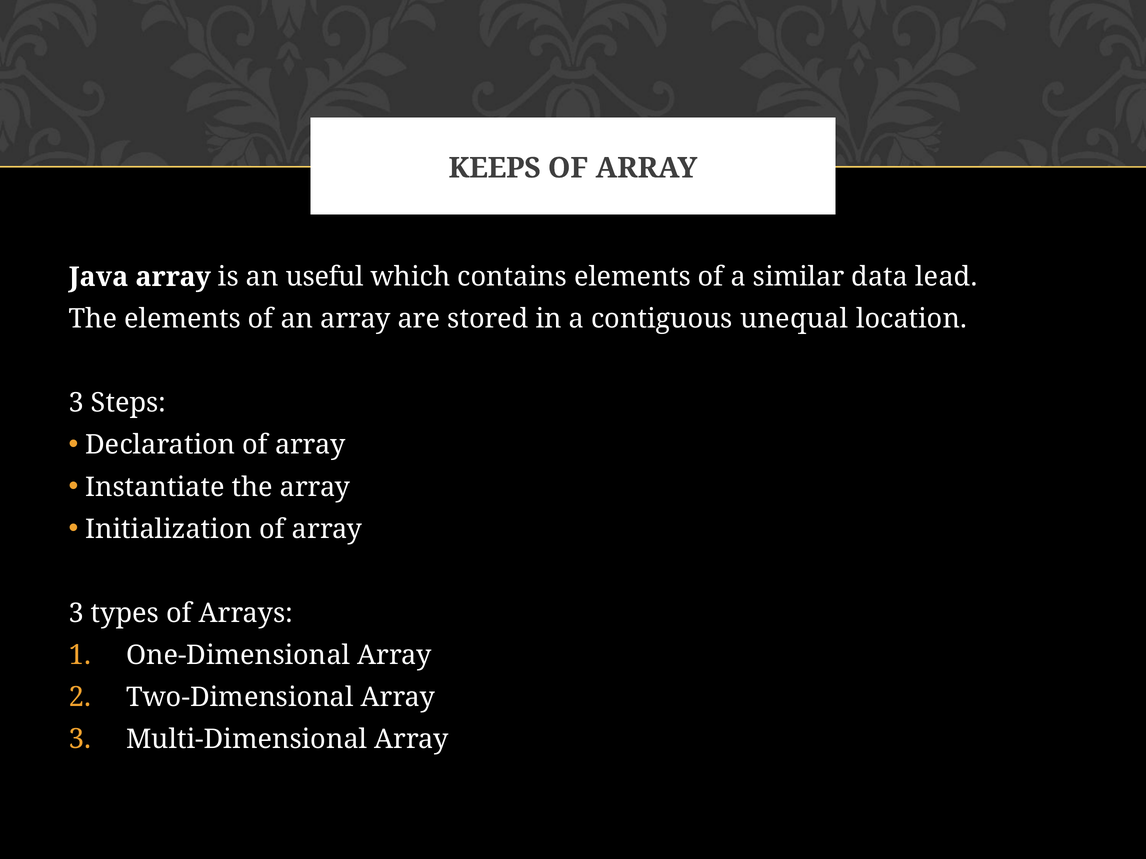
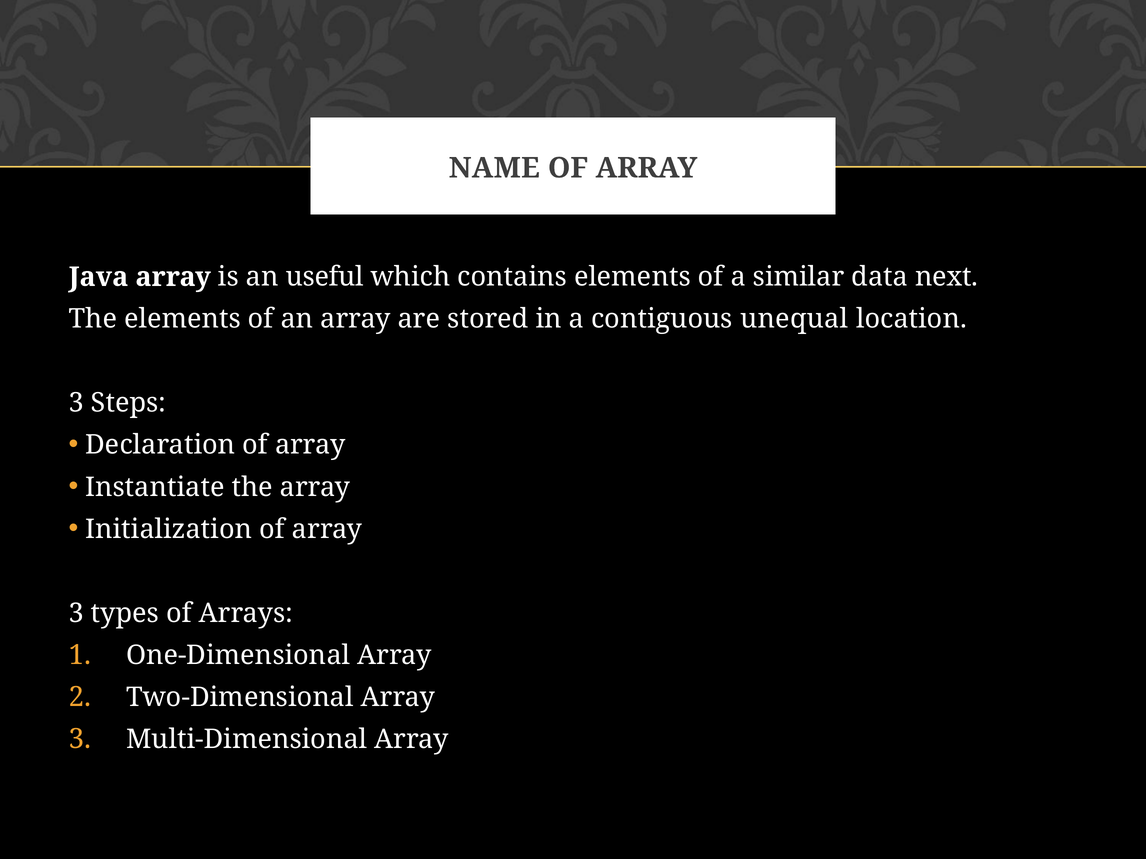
KEEPS: KEEPS -> NAME (494, 168)
lead: lead -> next (947, 277)
